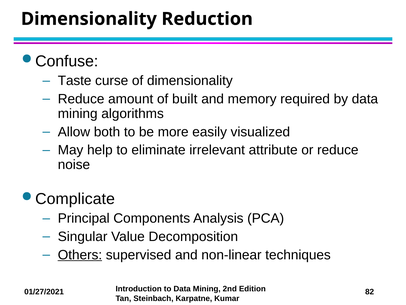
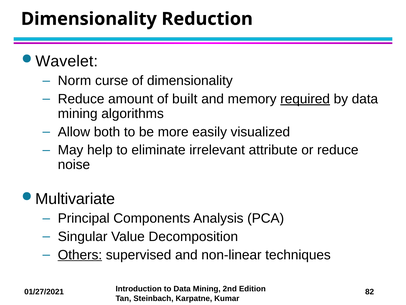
Confuse: Confuse -> Wavelet (67, 61)
Taste: Taste -> Norm (75, 81)
required underline: none -> present (305, 99)
Complicate: Complicate -> Multivariate (75, 199)
